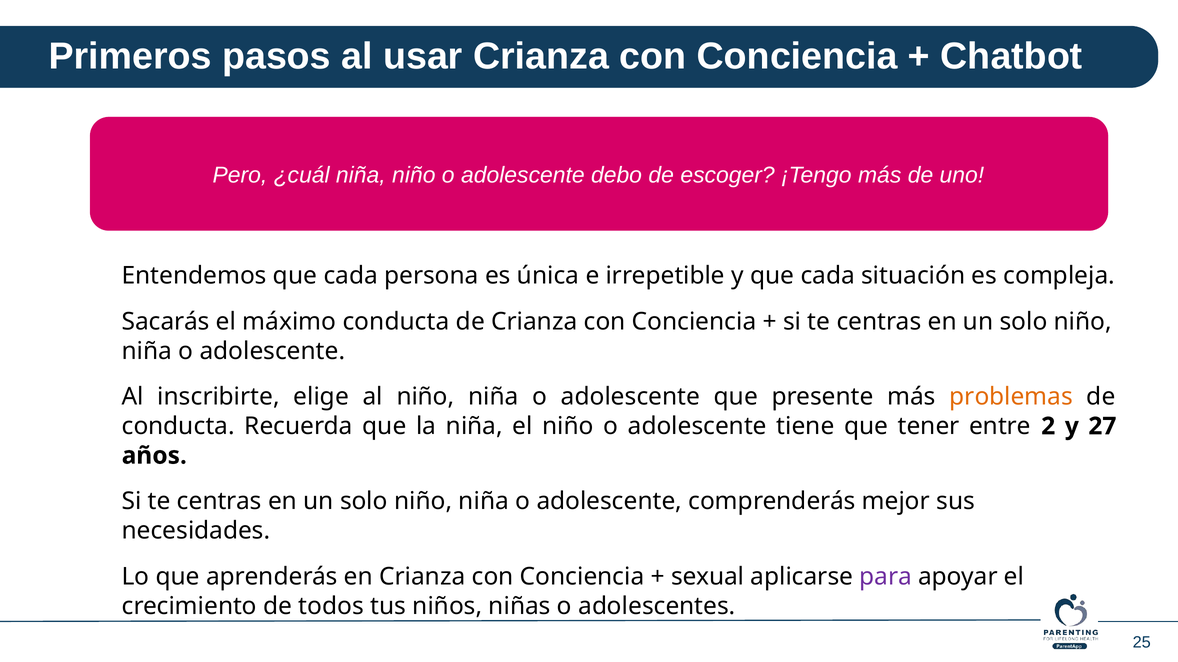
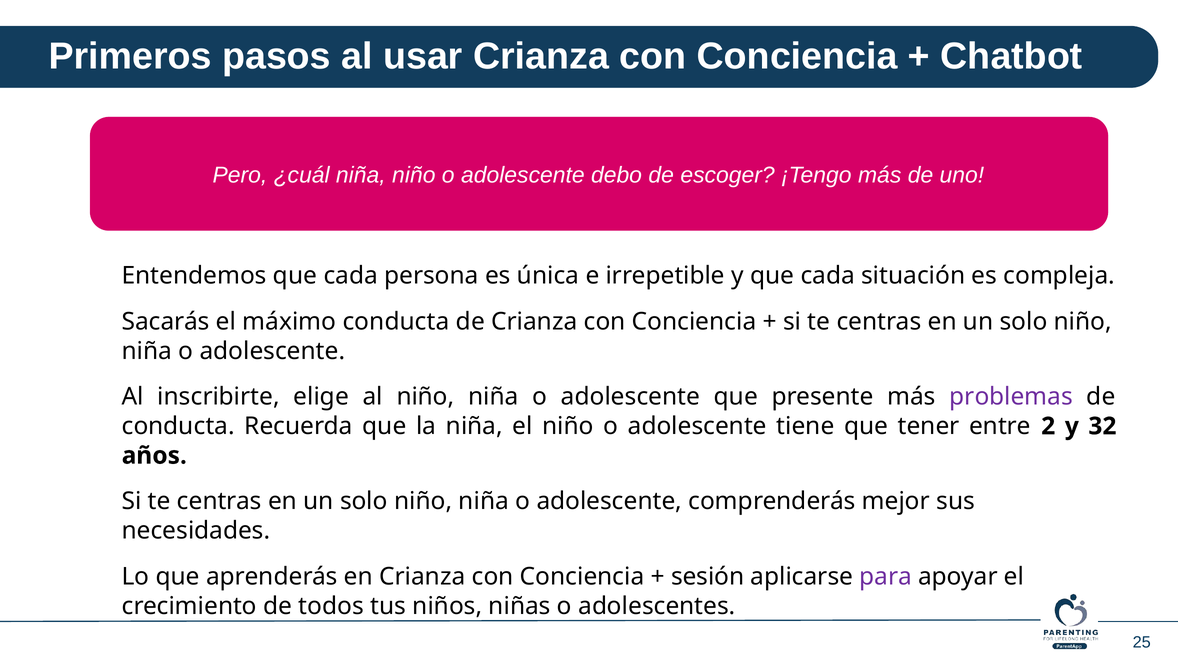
problemas colour: orange -> purple (1011, 397)
27: 27 -> 32 (1102, 427)
sexual: sexual -> sesión (708, 577)
